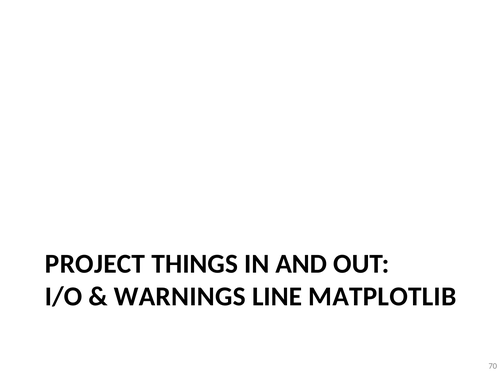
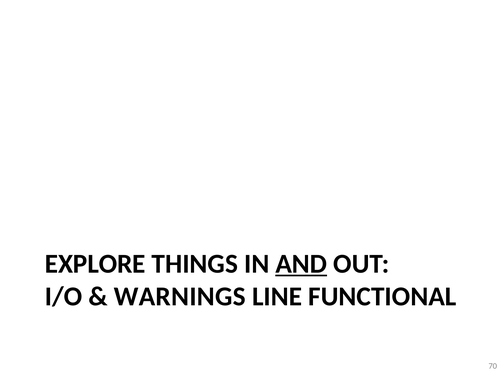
PROJECT: PROJECT -> EXPLORE (95, 264)
AND underline: none -> present (301, 264)
MATPLOTLIB: MATPLOTLIB -> FUNCTIONAL (382, 296)
